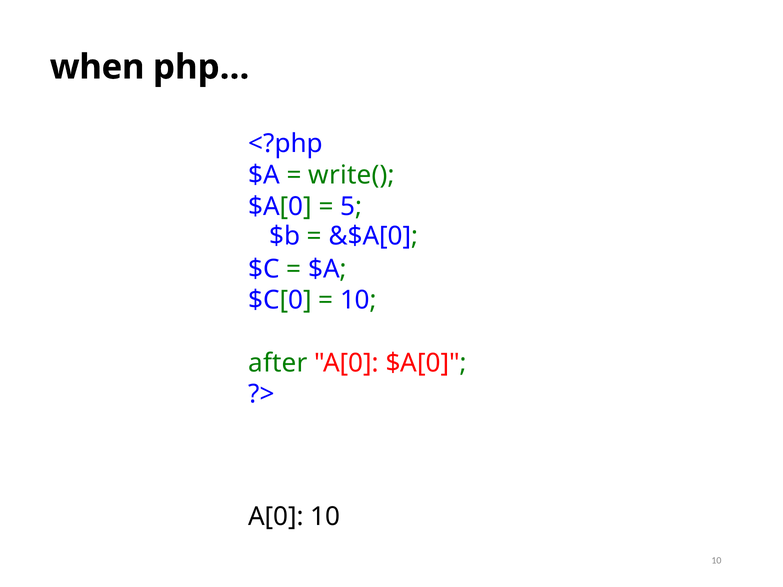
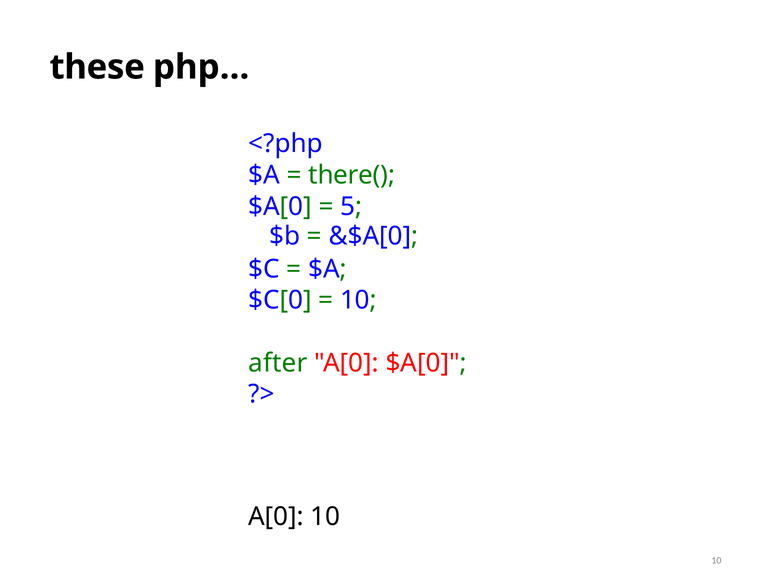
when: when -> these (97, 67)
write(: write( -> there( (352, 175)
